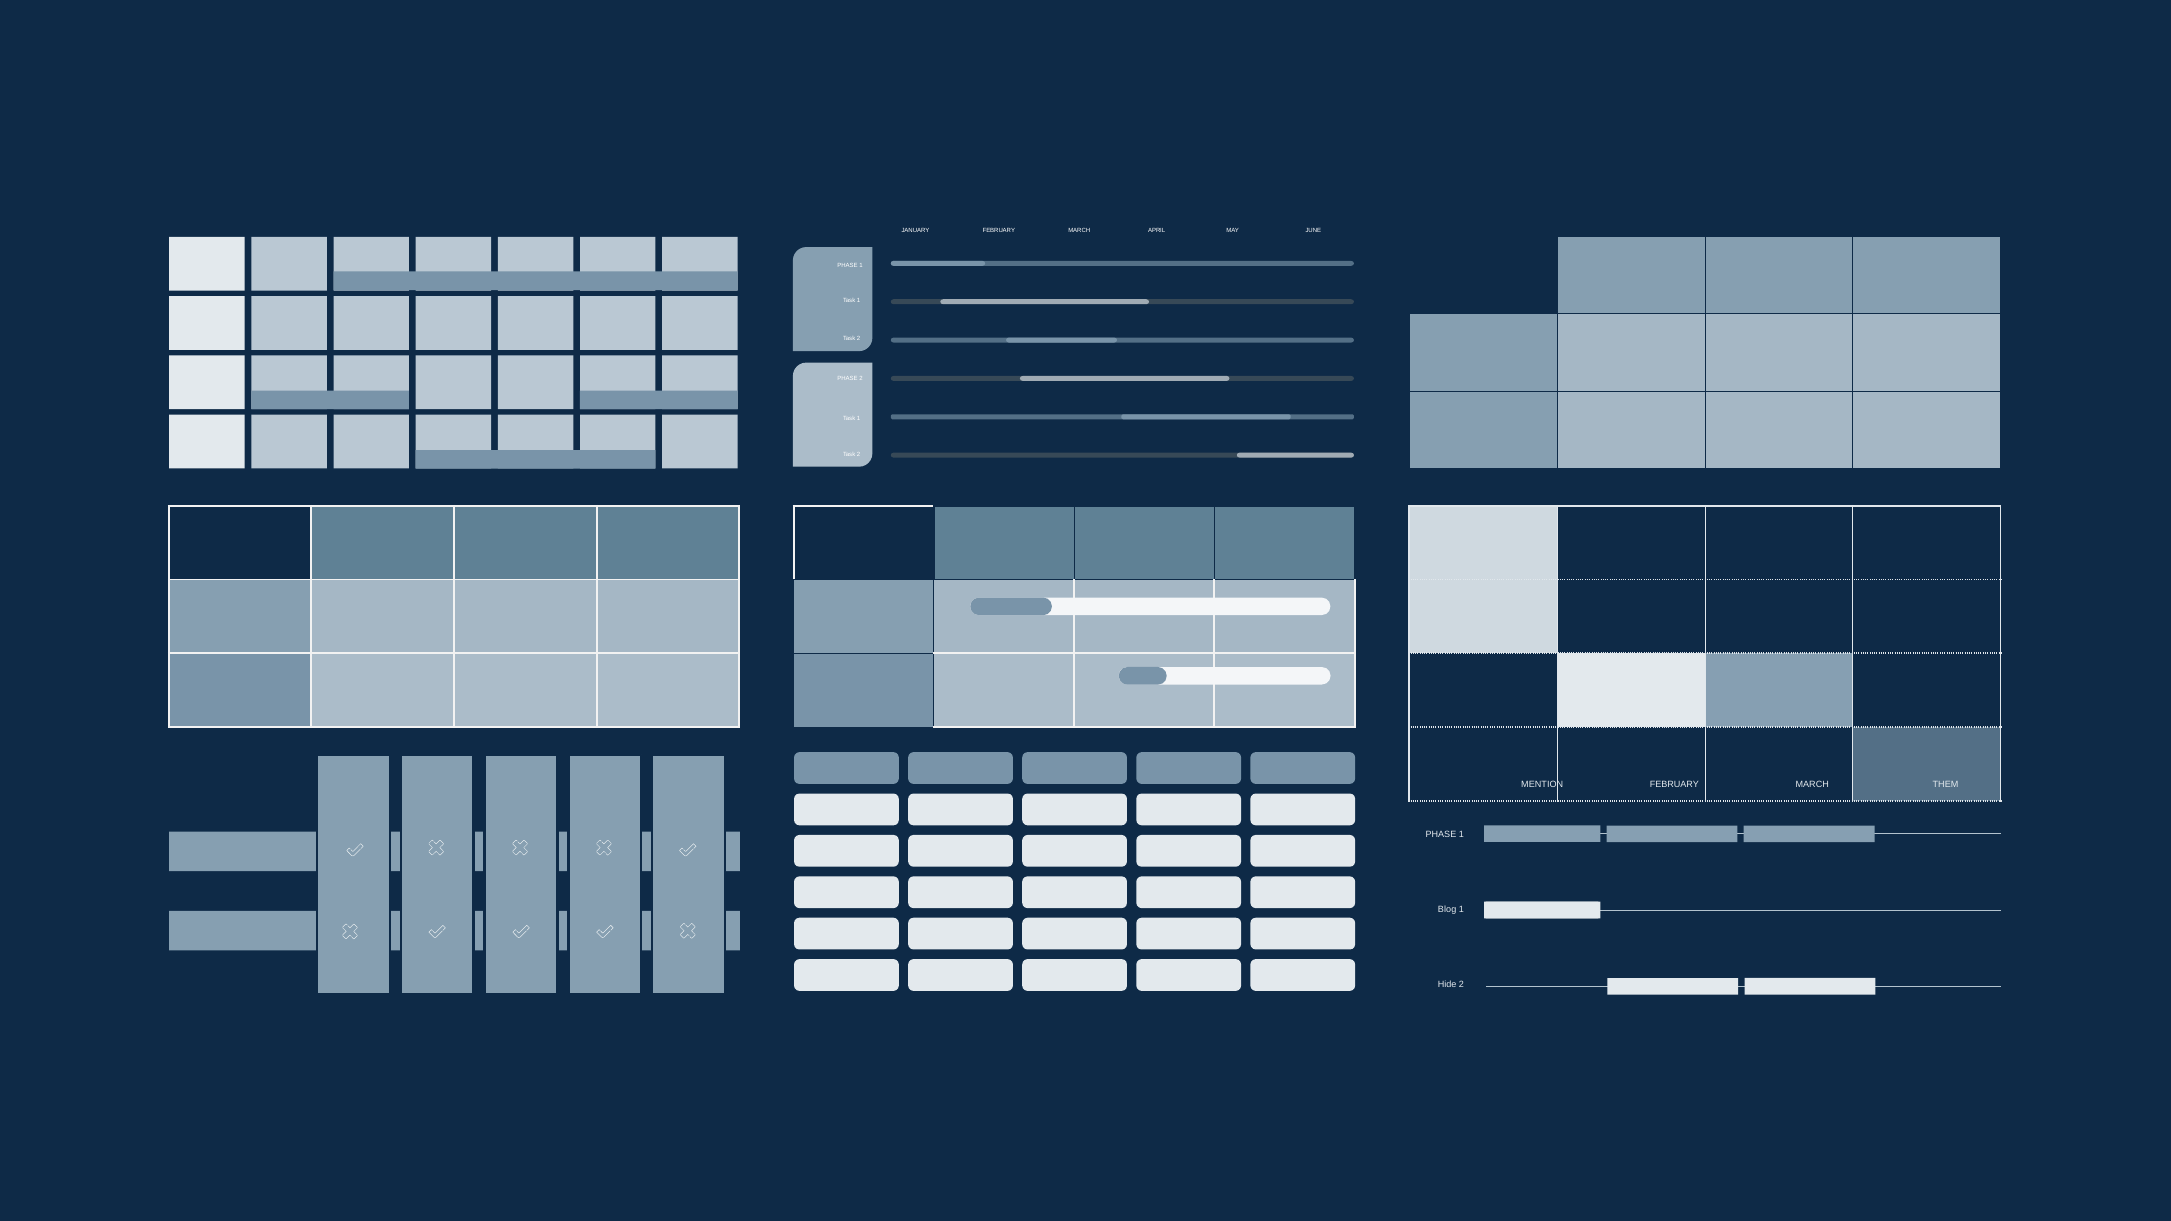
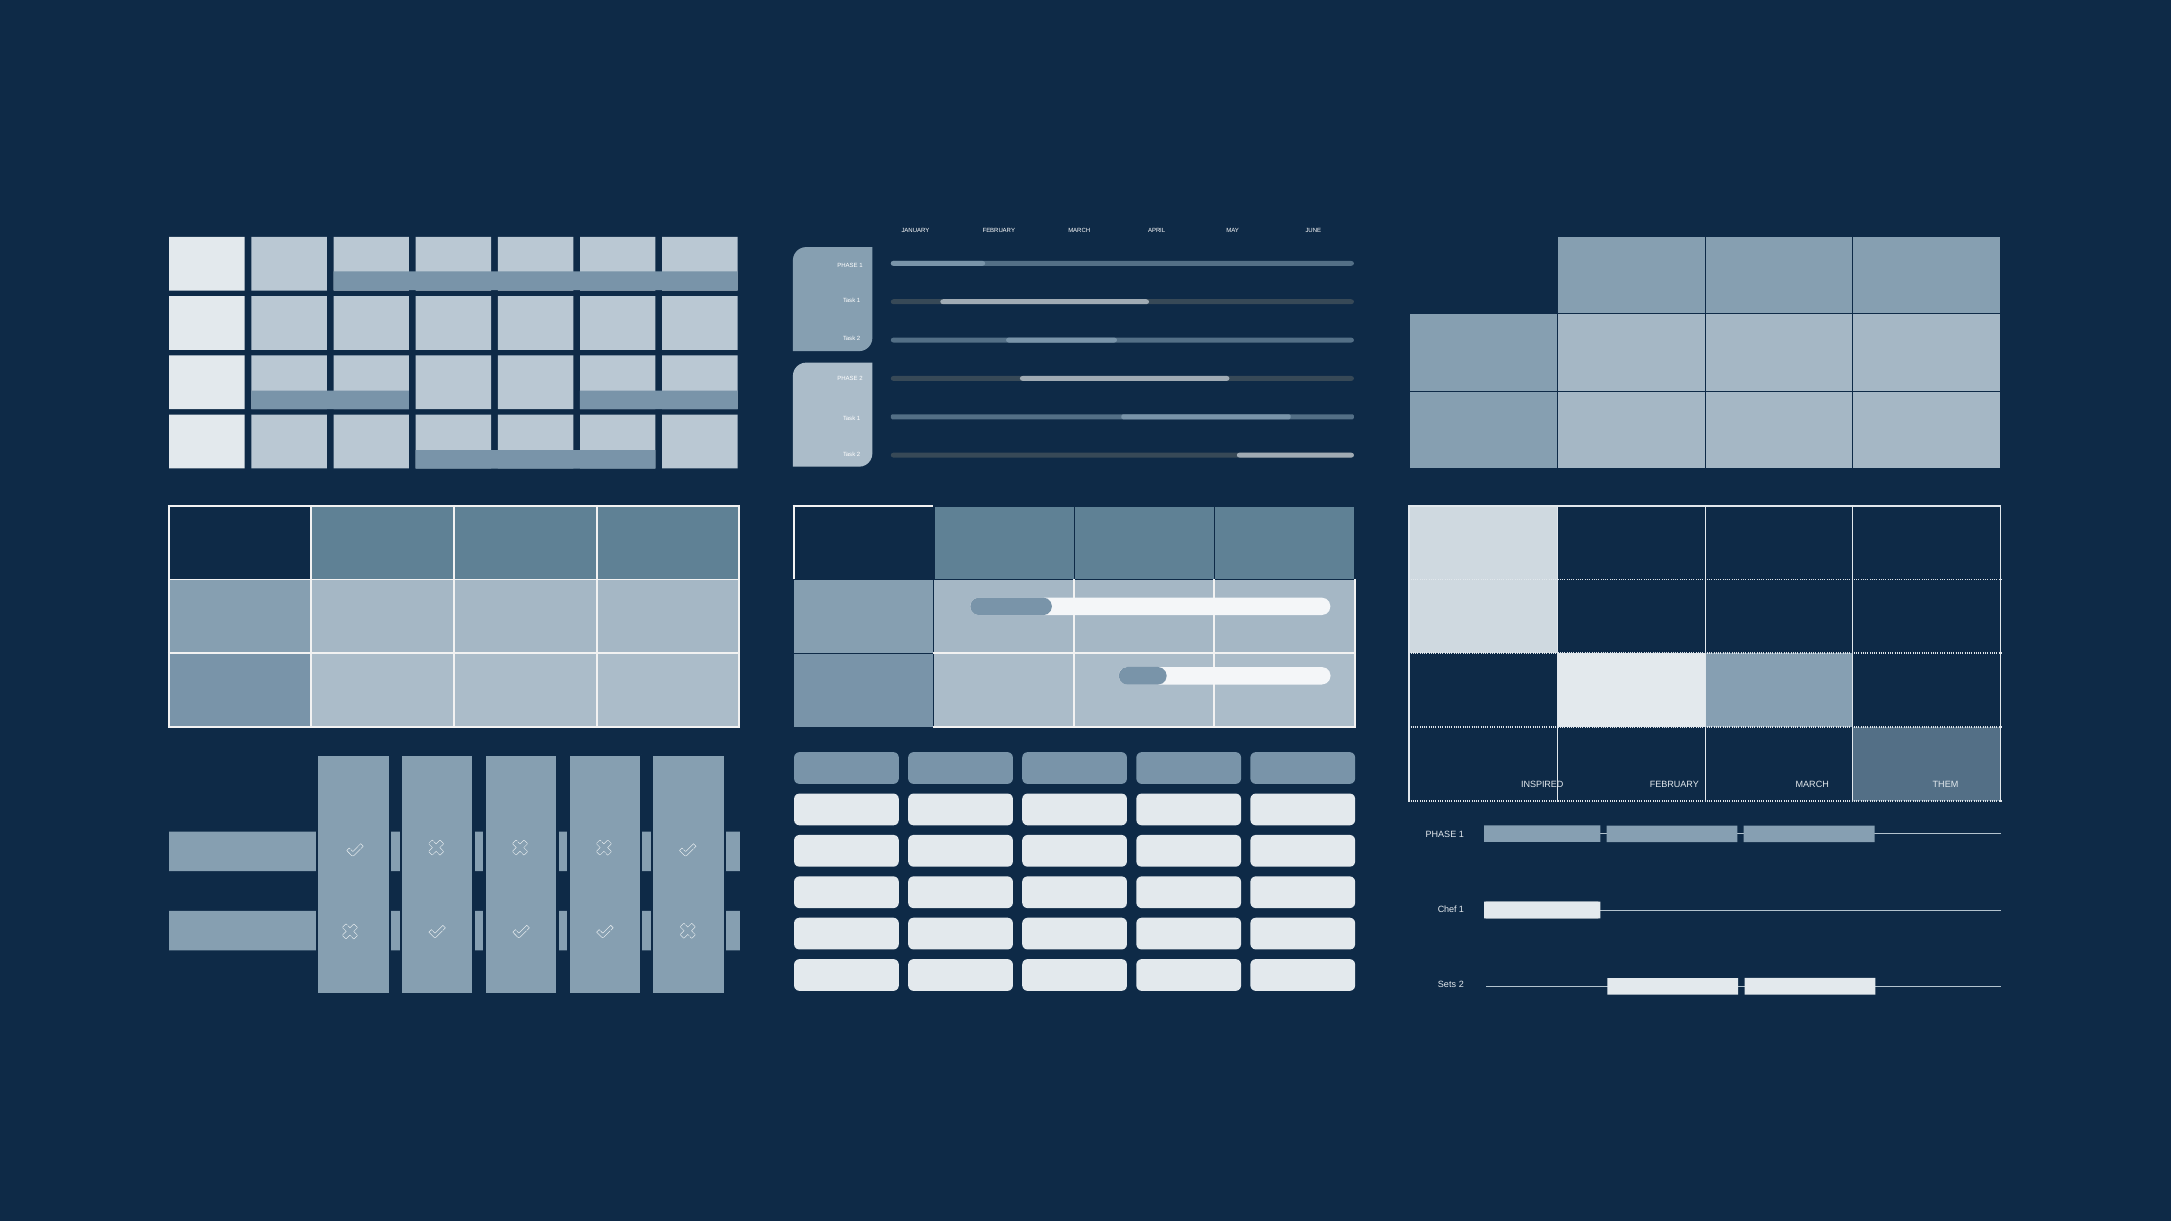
MENTION: MENTION -> INSPIRED (1542, 784)
Blog: Blog -> Chef (1447, 909)
Hide: Hide -> Sets (1447, 984)
